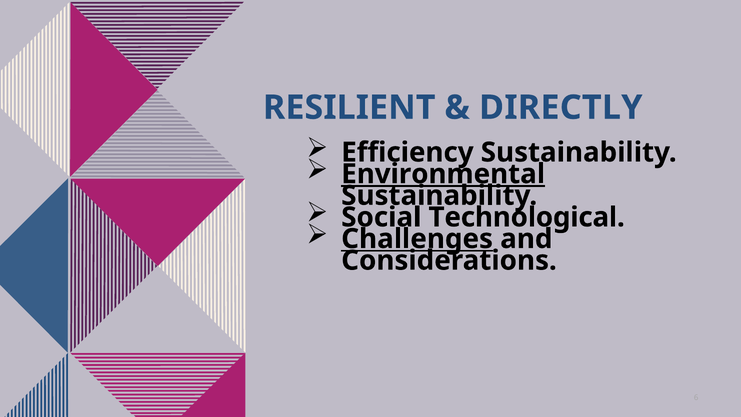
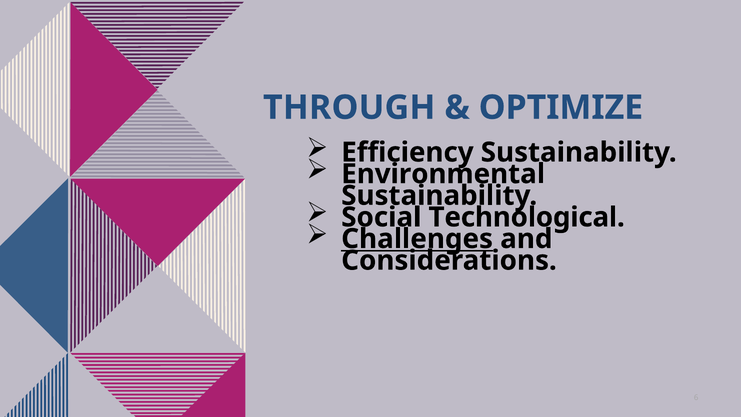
RESILIENT: RESILIENT -> THROUGH (349, 108)
DIRECTLY: DIRECTLY -> OPTIMIZE (561, 108)
Environmental underline: present -> none (443, 174)
